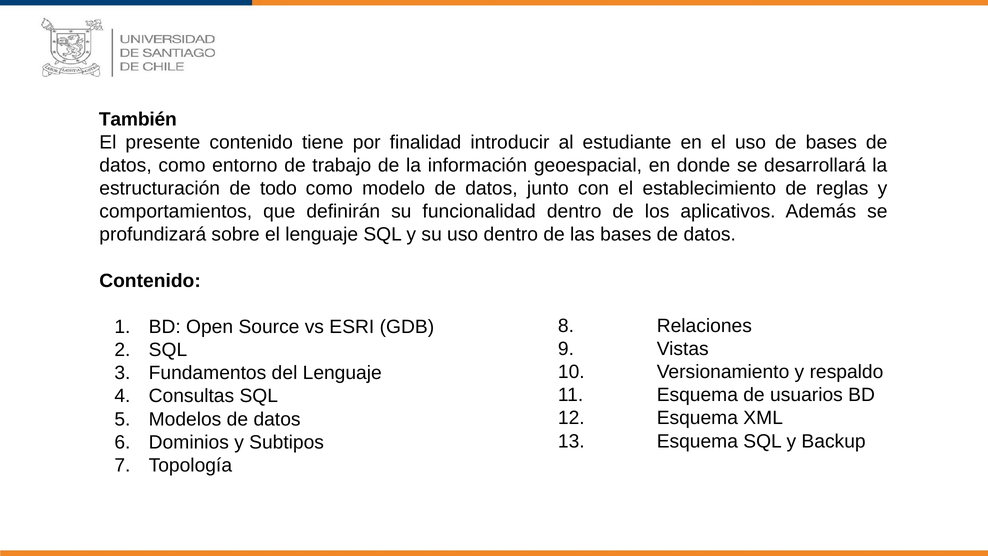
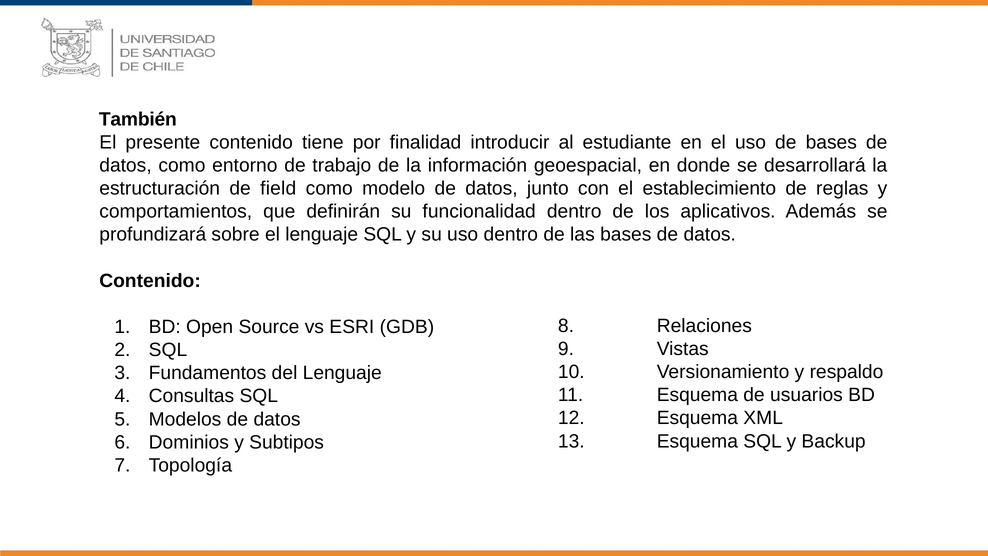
todo: todo -> field (278, 188)
